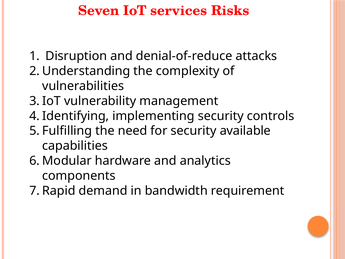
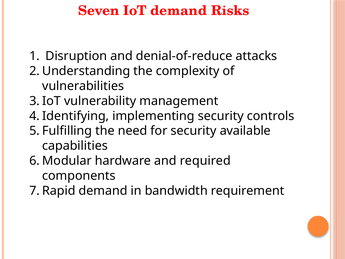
IoT services: services -> demand (179, 11)
analytics: analytics -> required (205, 161)
